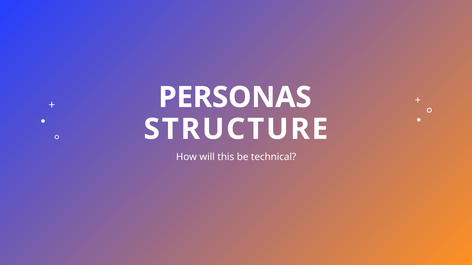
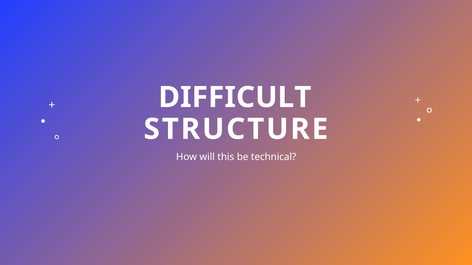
PERSONAS: PERSONAS -> DIFFICULT (235, 98)
